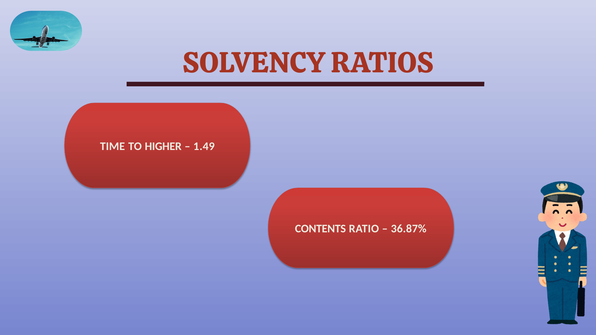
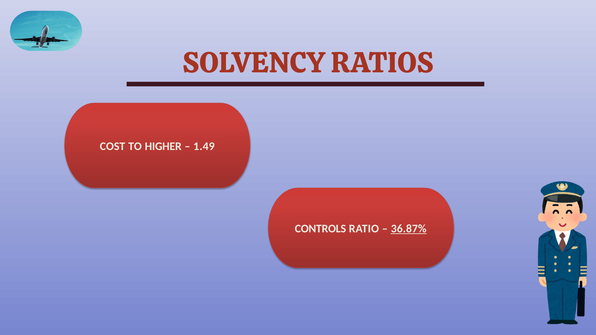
TIME: TIME -> COST (113, 146)
CONTENTS: CONTENTS -> CONTROLS (320, 229)
36.87% underline: none -> present (409, 229)
